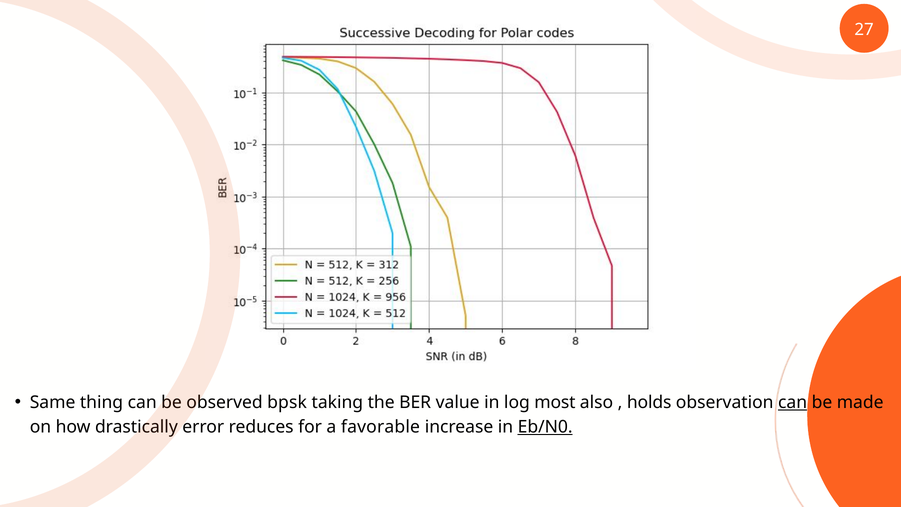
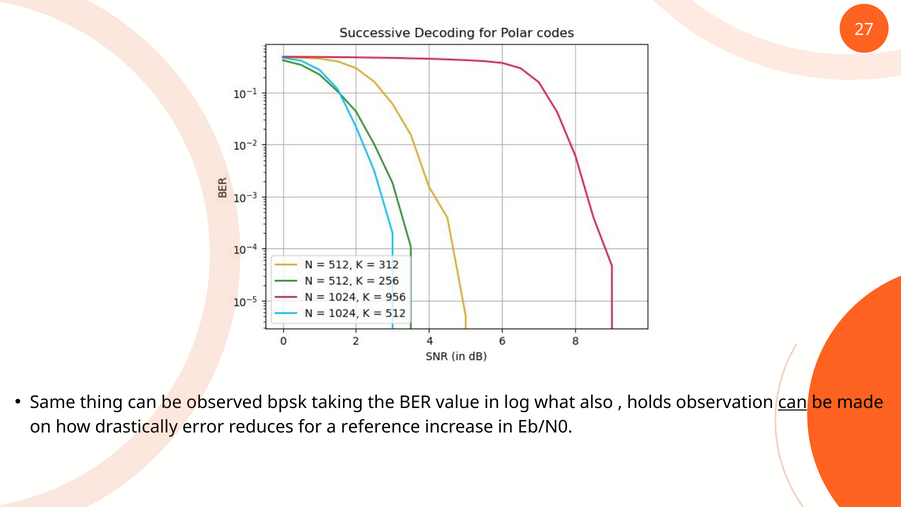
most: most -> what (555, 402)
favorable: favorable -> reference (381, 427)
Eb/N0 underline: present -> none (545, 427)
